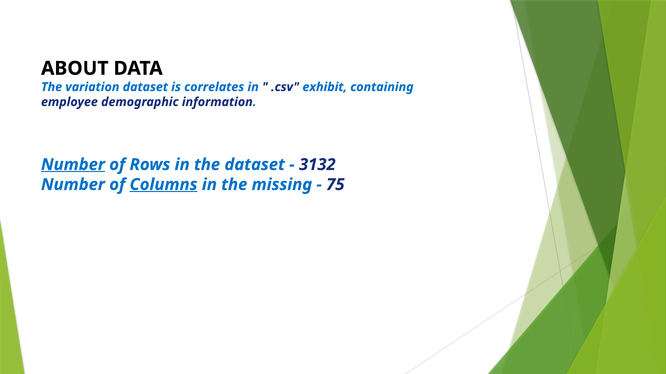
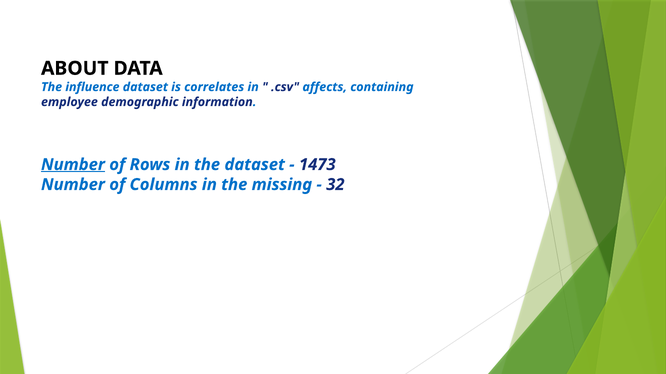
variation: variation -> influence (92, 87)
exhibit: exhibit -> affects (325, 87)
3132: 3132 -> 1473 (317, 165)
Columns underline: present -> none (164, 185)
75: 75 -> 32 (335, 185)
